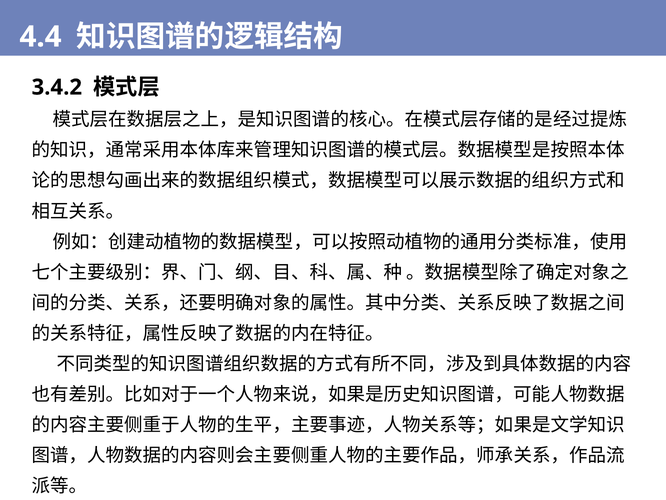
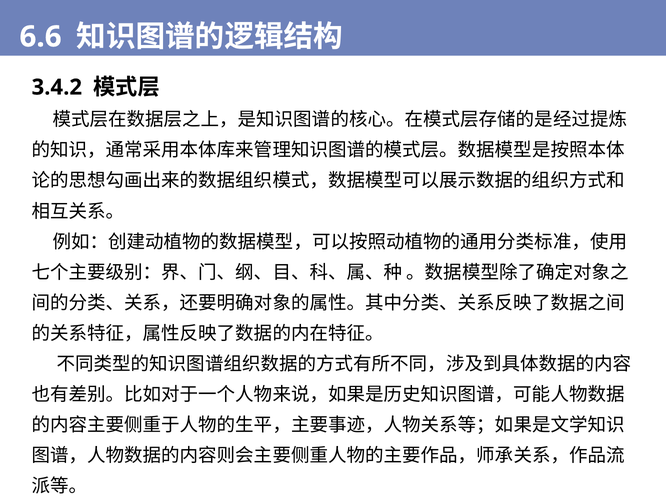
4.4: 4.4 -> 6.6 (41, 37)
